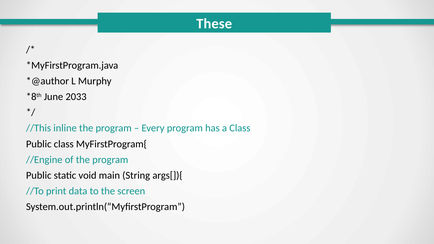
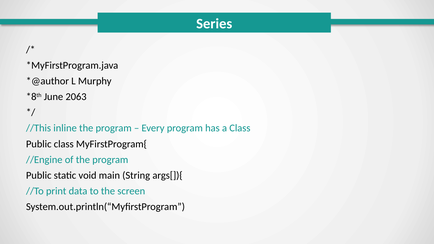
These: These -> Series (214, 24)
2033: 2033 -> 2063 (76, 97)
